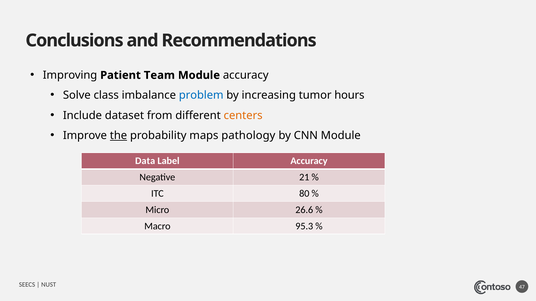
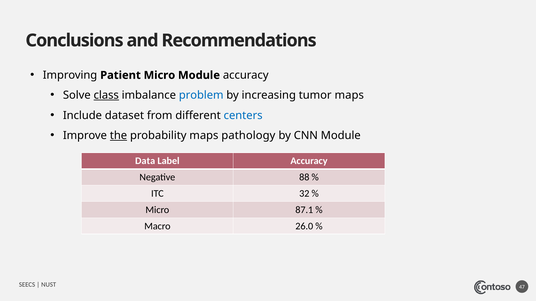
Patient Team: Team -> Micro (159, 75)
class underline: none -> present (106, 95)
tumor hours: hours -> maps (349, 95)
centers colour: orange -> blue (243, 116)
21: 21 -> 88 (304, 178)
80: 80 -> 32 (304, 194)
26.6: 26.6 -> 87.1 (304, 210)
95.3: 95.3 -> 26.0 (304, 226)
